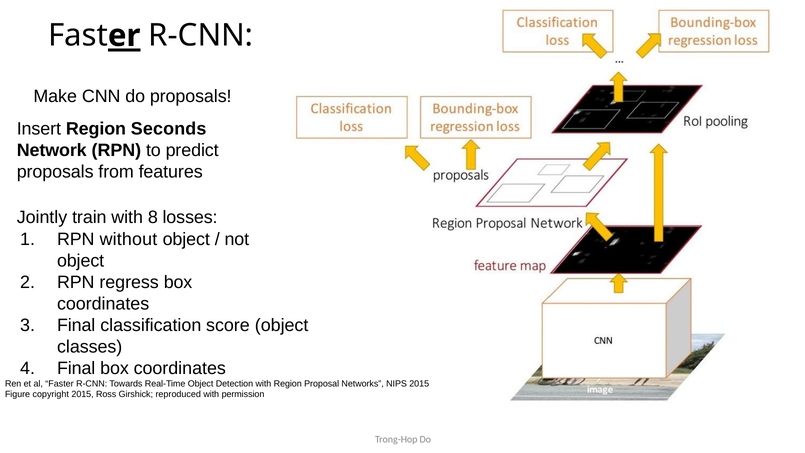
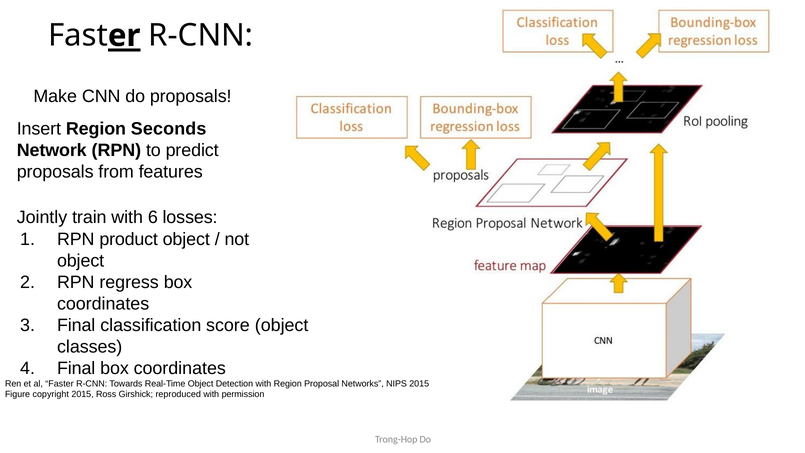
8: 8 -> 6 (153, 217)
without: without -> product (129, 239)
